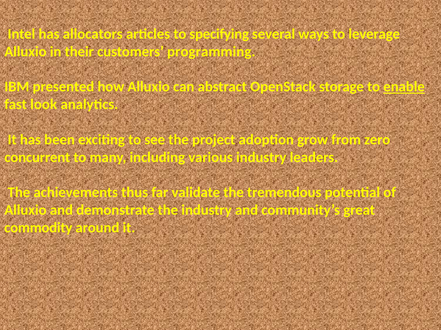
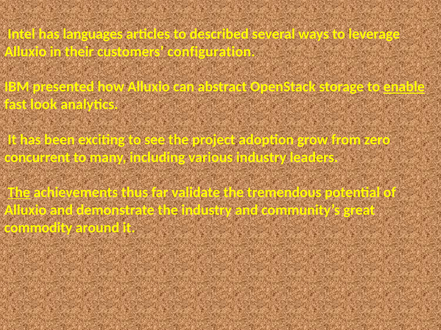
allocators: allocators -> languages (93, 34)
specifying: specifying -> described (219, 34)
programming: programming -> configuration (211, 52)
The underline: none -> present (19, 193)
